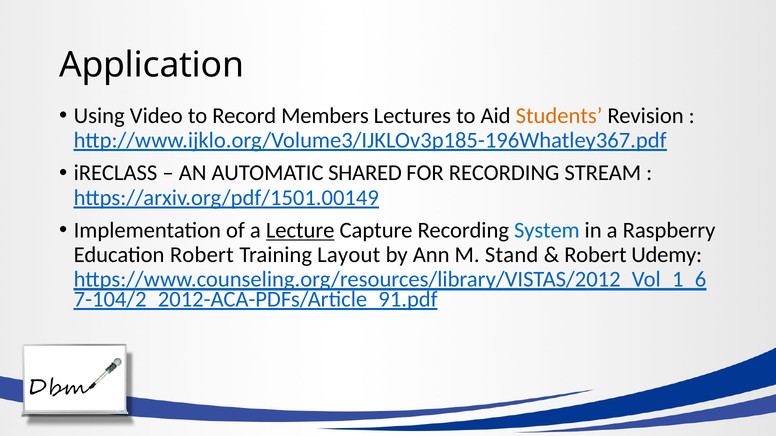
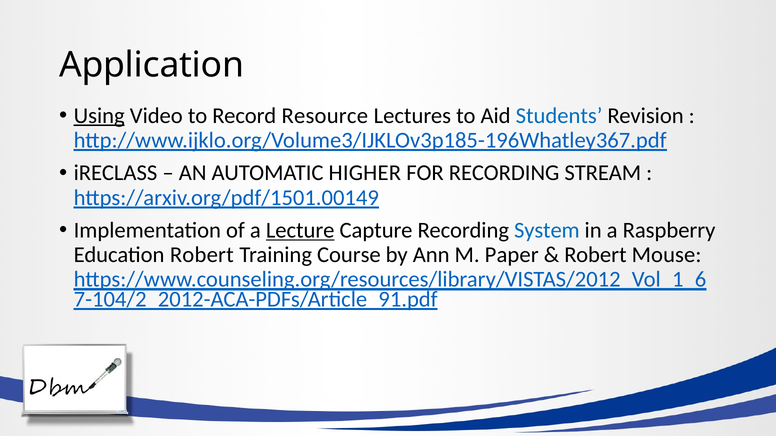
Using underline: none -> present (99, 116)
Members: Members -> Resource (325, 116)
Students colour: orange -> blue (559, 116)
SHARED: SHARED -> HIGHER (365, 173)
Layout: Layout -> Course (349, 255)
Stand: Stand -> Paper (512, 255)
Udemy: Udemy -> Mouse (667, 255)
